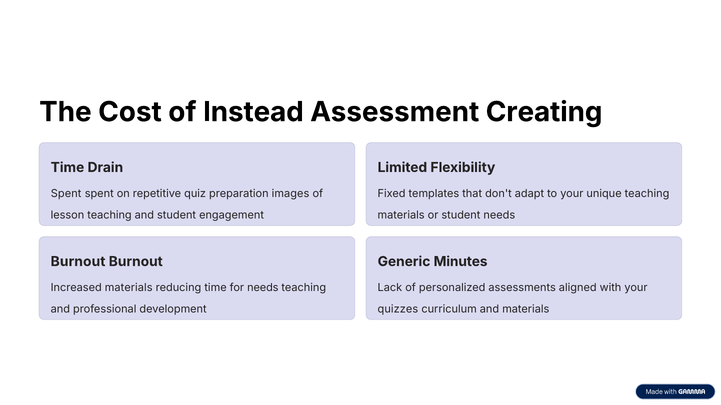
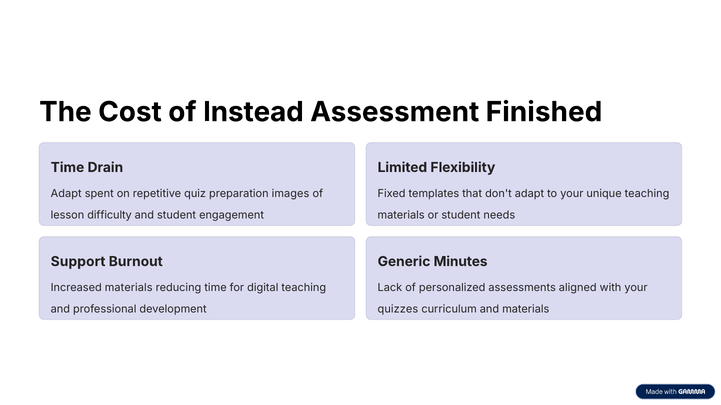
Creating: Creating -> Finished (544, 112)
Spent: Spent -> Adapt (66, 194)
lesson teaching: teaching -> difficulty (110, 215)
Burnout: Burnout -> Support (78, 262)
for needs: needs -> digital (263, 288)
